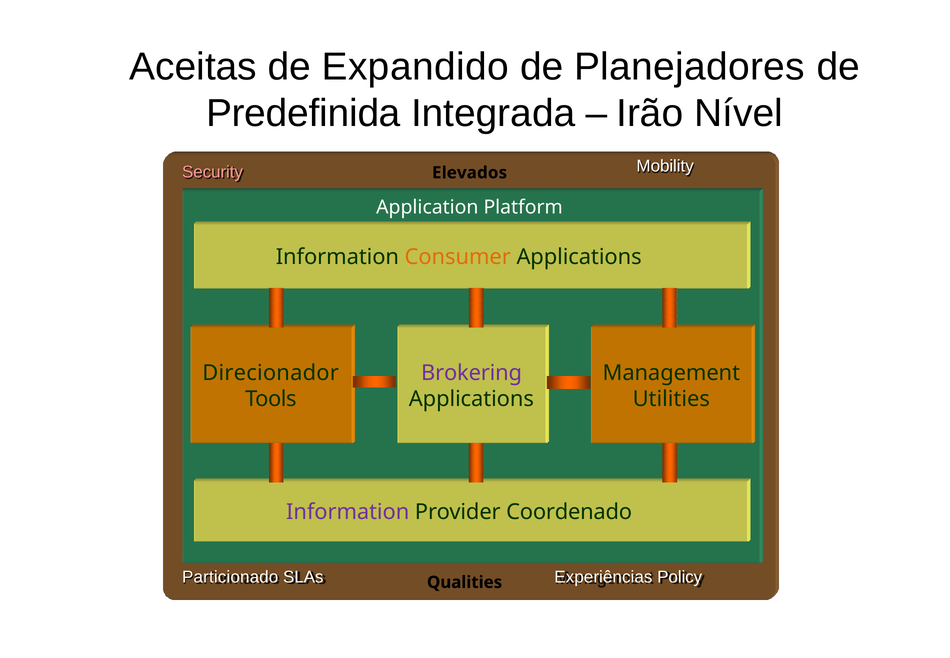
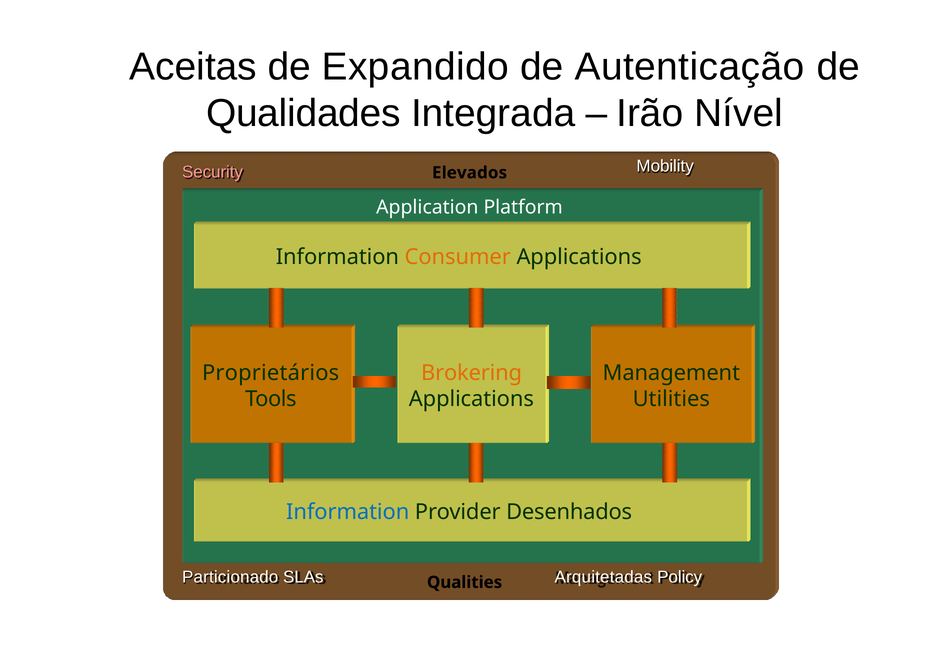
Planejadores: Planejadores -> Autenticação (689, 67)
Predefinida: Predefinida -> Qualidades (303, 114)
Direcionador: Direcionador -> Proprietários (271, 373)
Brokering colour: purple -> orange (472, 373)
Information colour: purple -> blue (348, 512)
Coordenado: Coordenado -> Desenhados (569, 512)
Experiências: Experiências -> Arquitetadas (603, 577)
